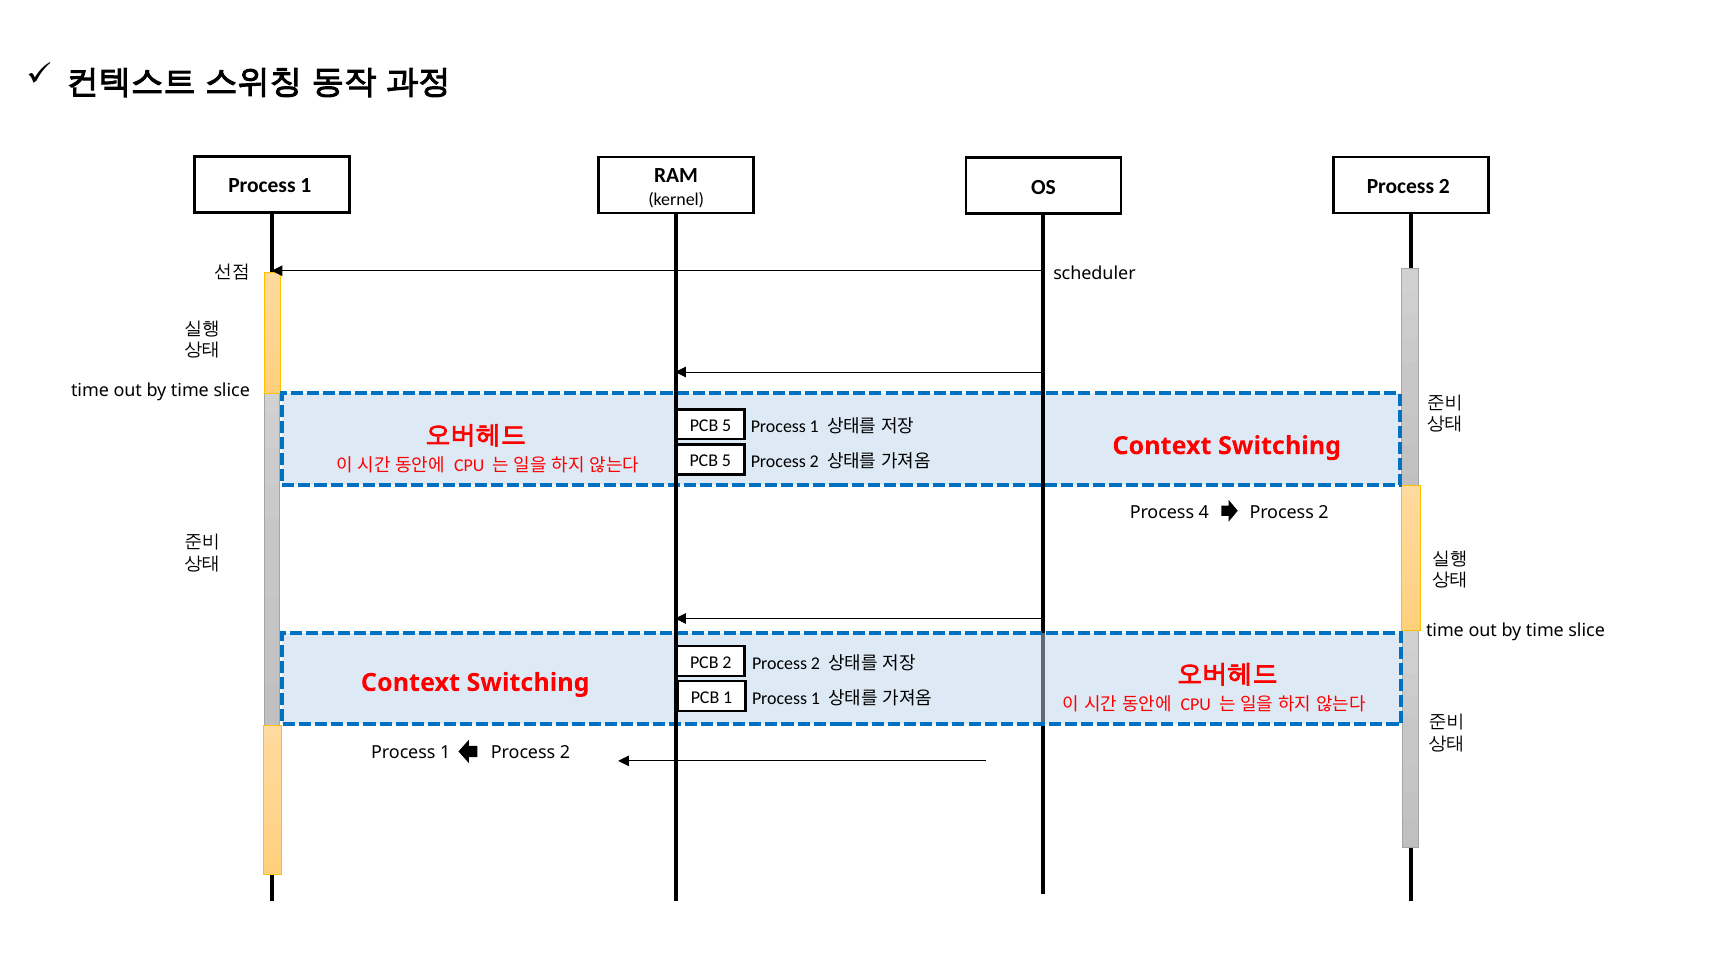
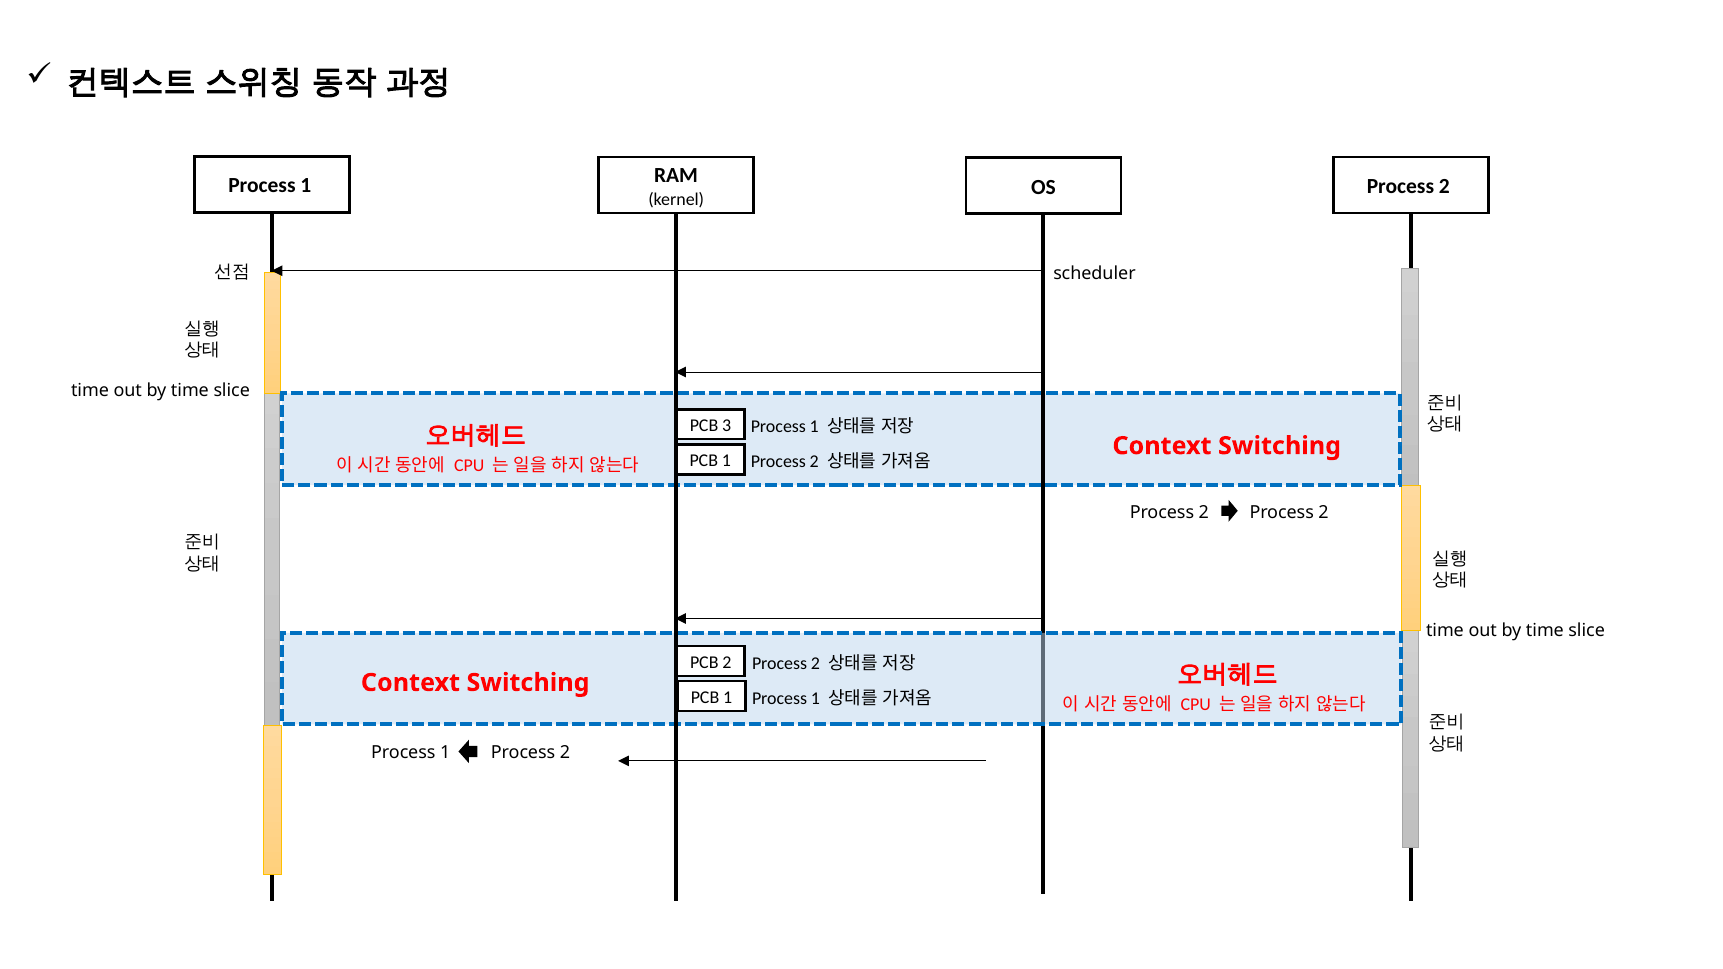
5: 5 -> 3 (727, 426)
5: 5 -> 1 (726, 461)
4: 4 -> 2 (1204, 512)
